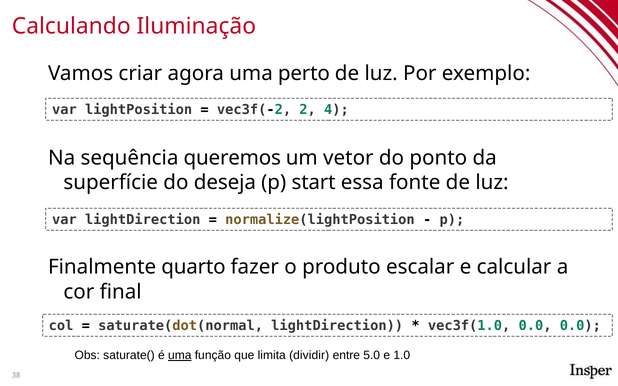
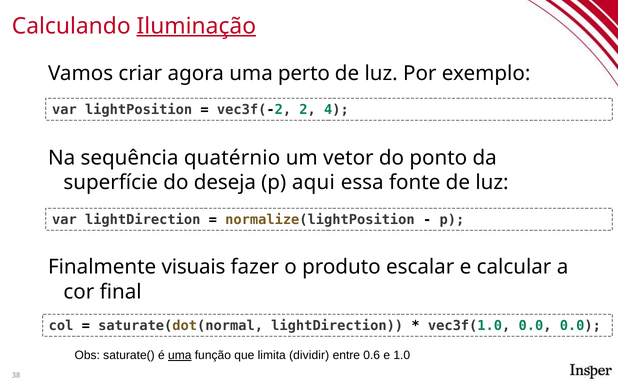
Iluminação underline: none -> present (196, 26)
queremos: queremos -> quatérnio (232, 158)
start: start -> aqui (313, 183)
quarto: quarto -> visuais (194, 267)
5.0: 5.0 -> 0.6 (372, 356)
